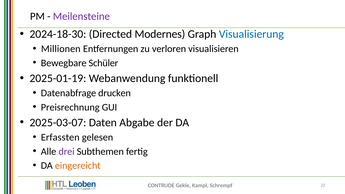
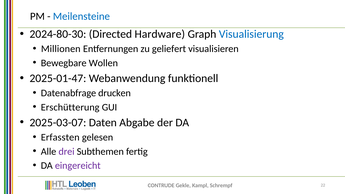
Meilensteine colour: purple -> blue (81, 16)
2024-18-30: 2024-18-30 -> 2024-80-30 (58, 34)
Modernes: Modernes -> Hardware (160, 34)
verloren: verloren -> geliefert (169, 49)
Schüler: Schüler -> Wollen (103, 63)
2025-01-19: 2025-01-19 -> 2025-01-47 (58, 78)
Preisrechnung: Preisrechnung -> Erschütterung (70, 107)
eingereicht colour: orange -> purple (78, 166)
